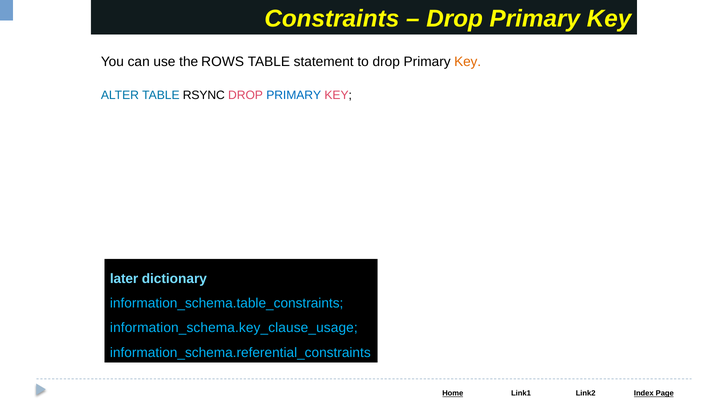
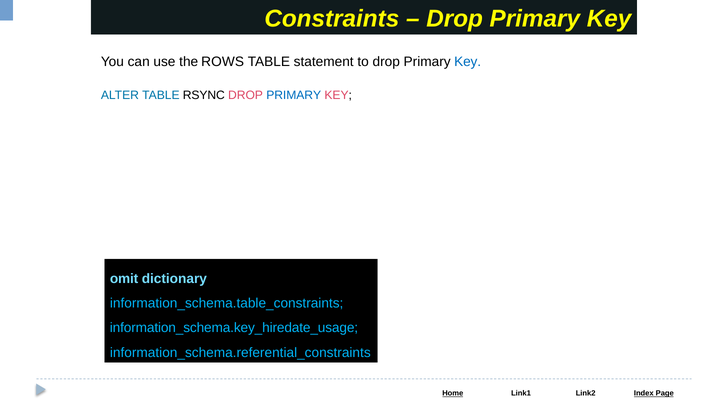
Key colour: orange -> blue (468, 62)
later: later -> omit (124, 279)
information_schema.key_clause_usage: information_schema.key_clause_usage -> information_schema.key_hiredate_usage (234, 328)
